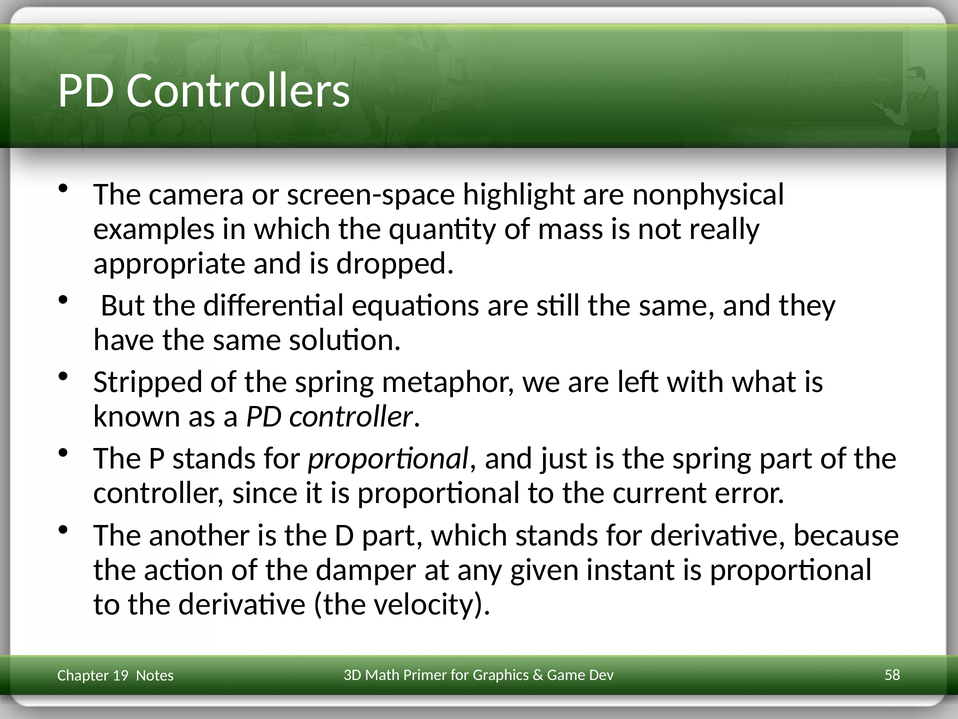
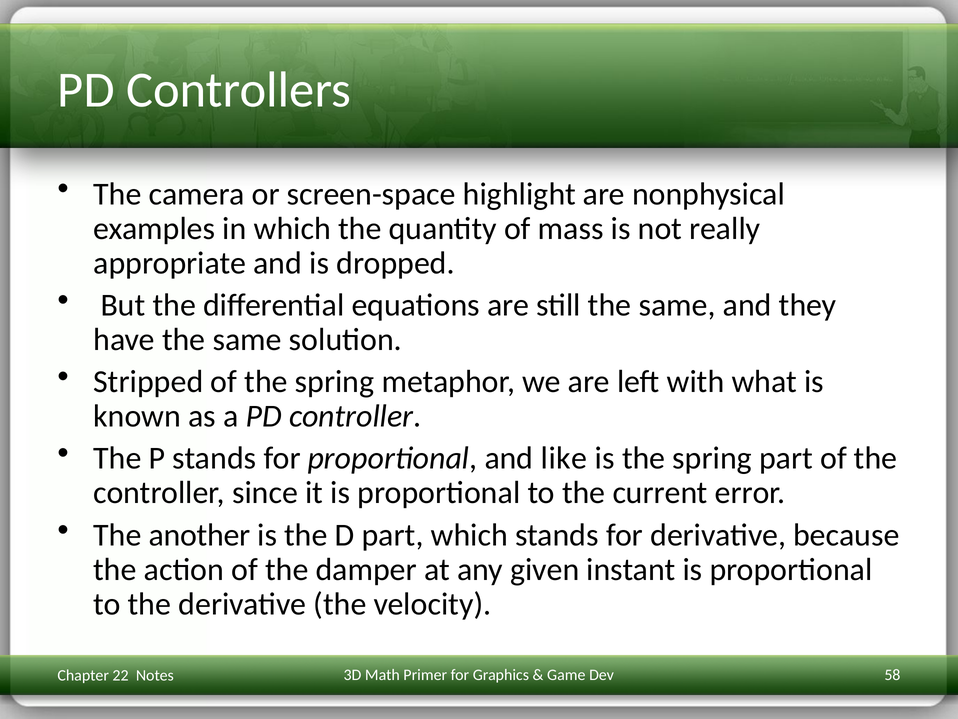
just: just -> like (564, 458)
19: 19 -> 22 (121, 675)
